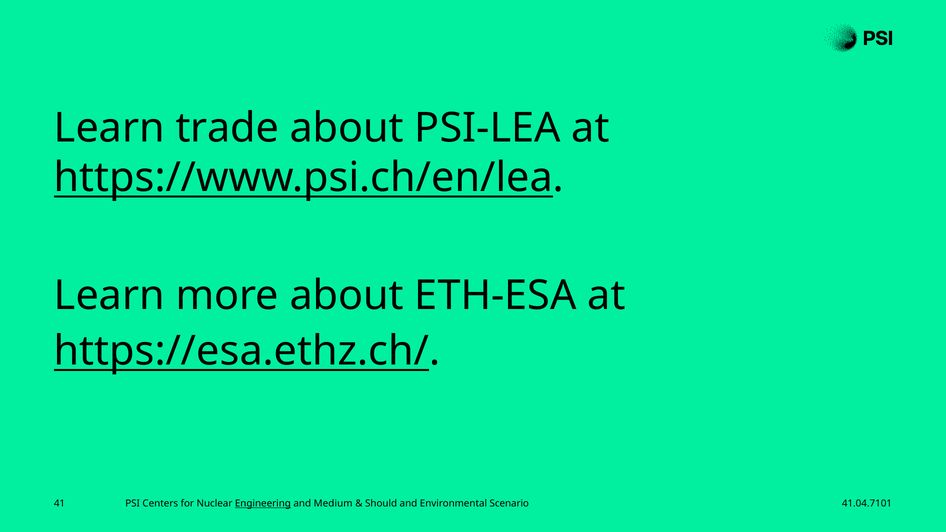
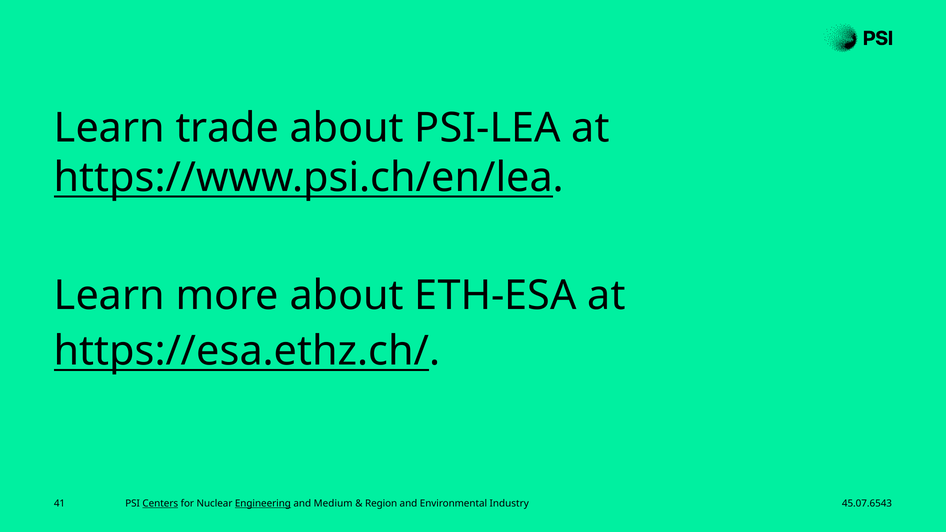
Centers underline: none -> present (160, 504)
Should: Should -> Region (381, 504)
Scenario: Scenario -> Industry (509, 504)
41.04.7101: 41.04.7101 -> 45.07.6543 (867, 504)
